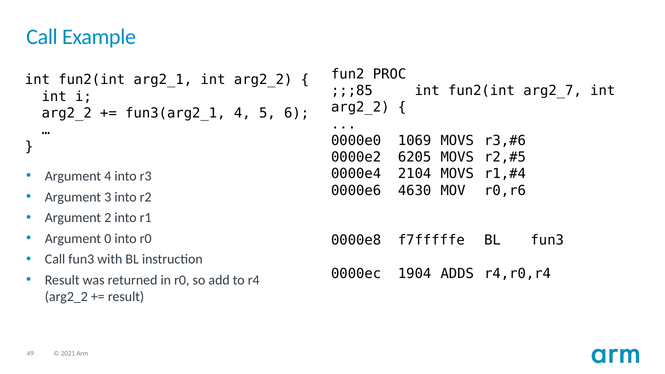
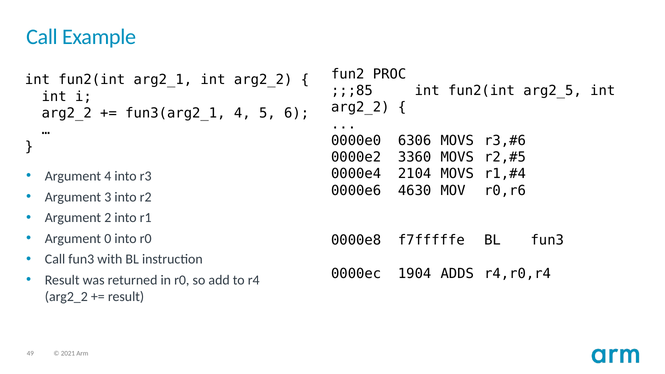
arg2_7: arg2_7 -> arg2_5 (553, 91)
1069: 1069 -> 6306 (415, 141)
6205: 6205 -> 3360 (415, 157)
